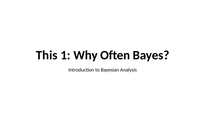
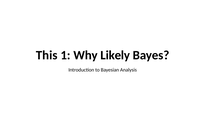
Often: Often -> Likely (115, 55)
